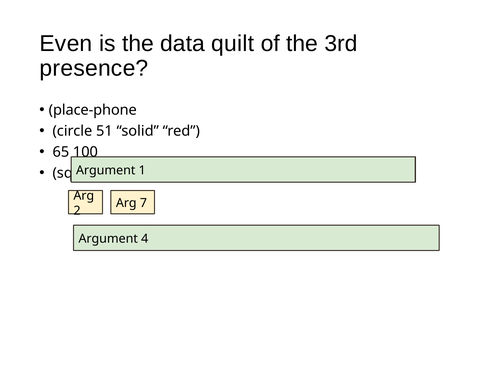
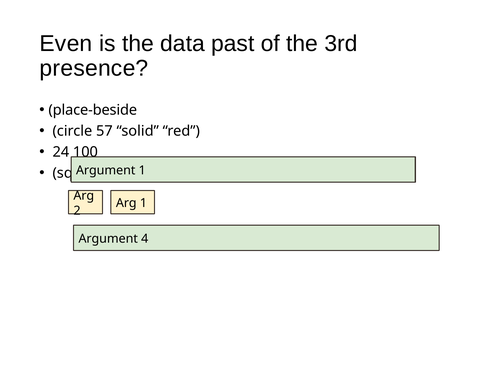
quilt: quilt -> past (233, 44)
place-phone: place-phone -> place-beside (93, 110)
51: 51 -> 57 (104, 131)
65: 65 -> 24 (61, 152)
Arg 7: 7 -> 1 (143, 203)
